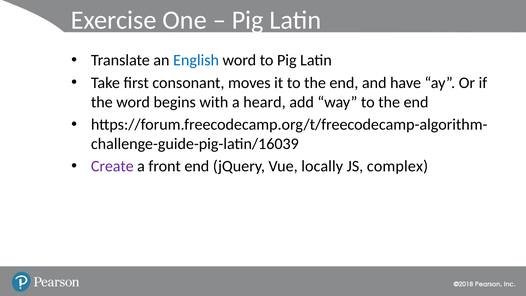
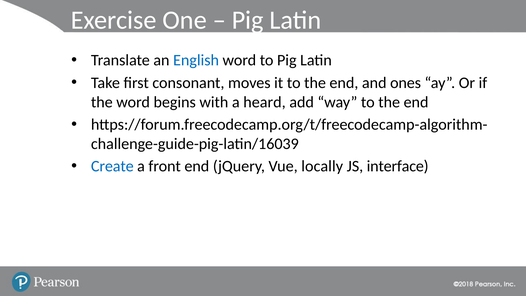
have: have -> ones (406, 83)
Create colour: purple -> blue (112, 166)
complex: complex -> interface (398, 166)
